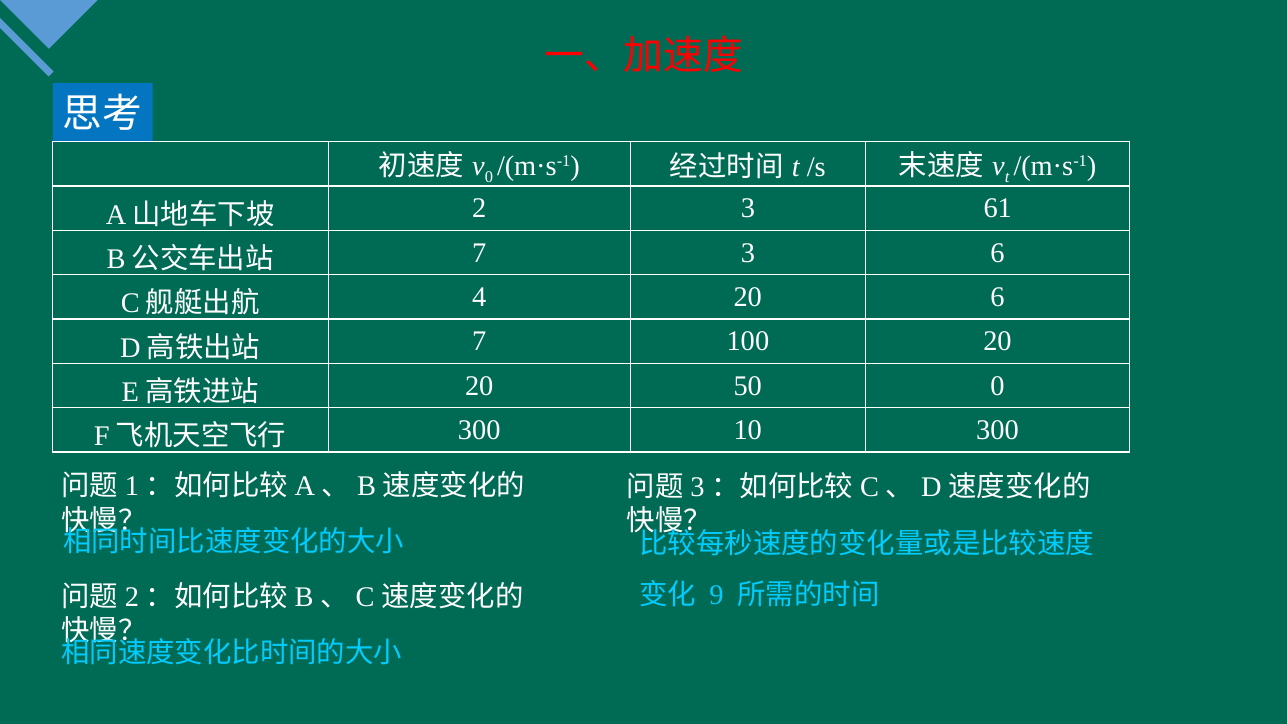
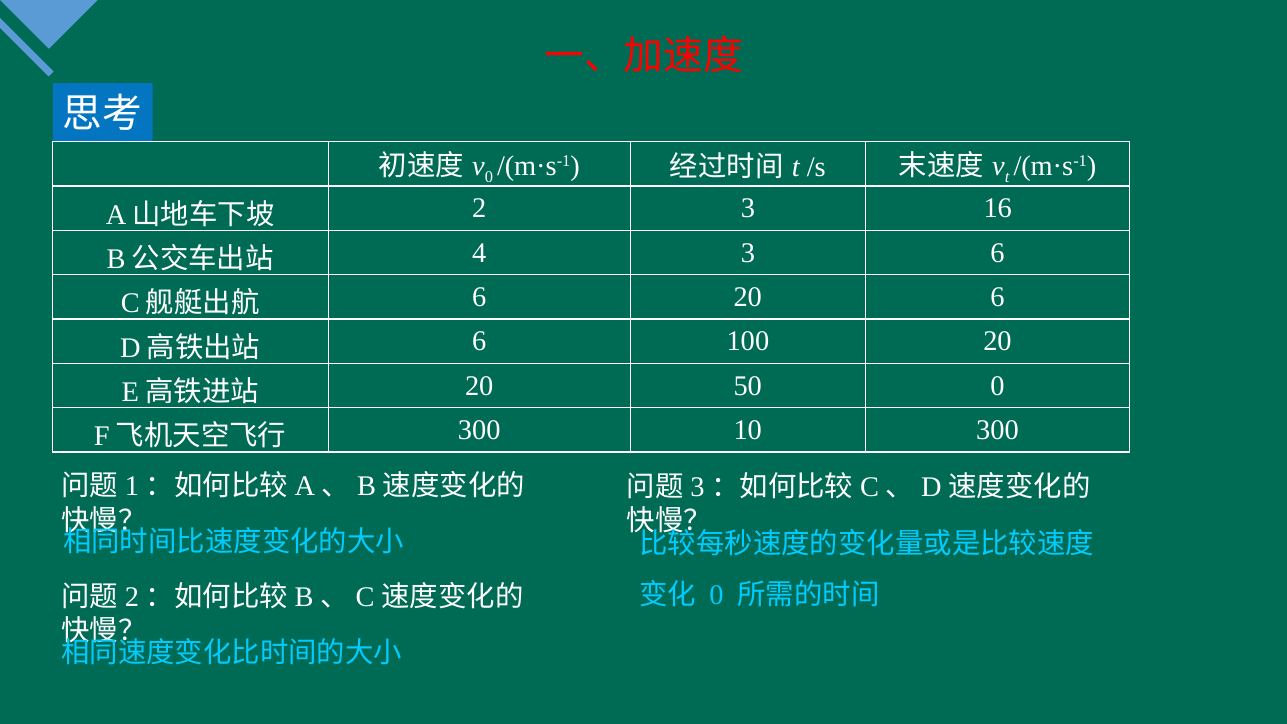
61: 61 -> 16 (998, 208)
7: 7 -> 4 (479, 253)
4: 4 -> 6 (479, 297)
7: 7 -> 6 (479, 341)
9: 9 -> 0 (717, 595)
